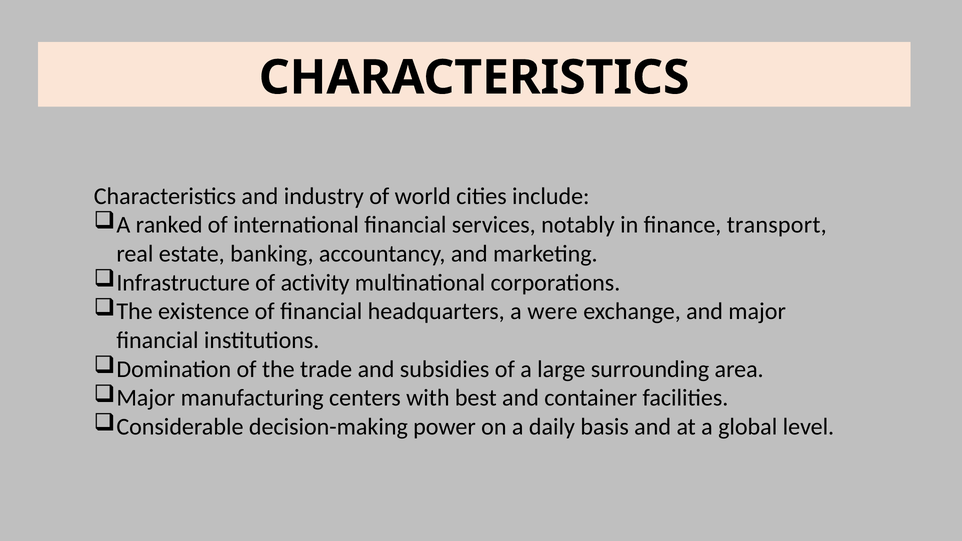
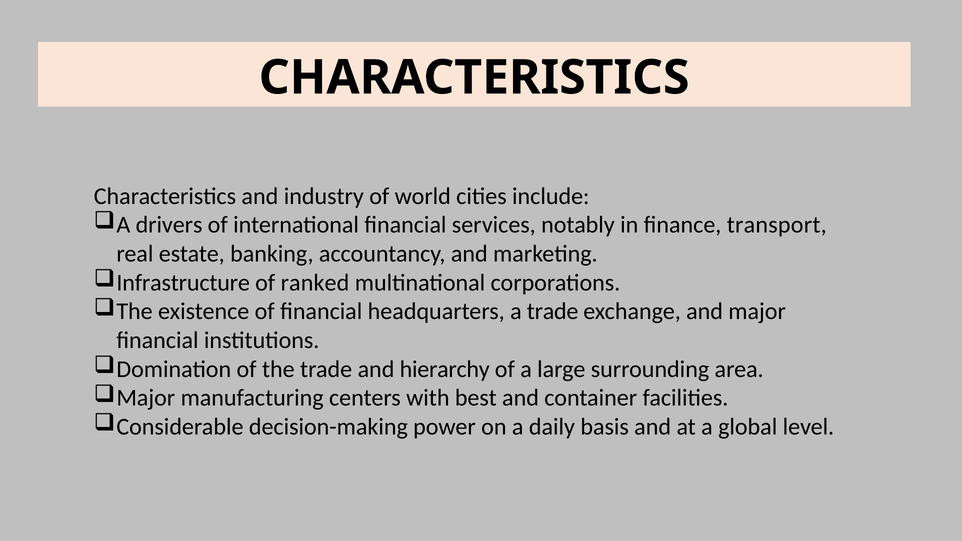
ranked: ranked -> drivers (169, 225)
activity: activity -> ranked (315, 283)
a were: were -> trade (553, 312)
subsidies: subsidies -> hierarchy (445, 369)
